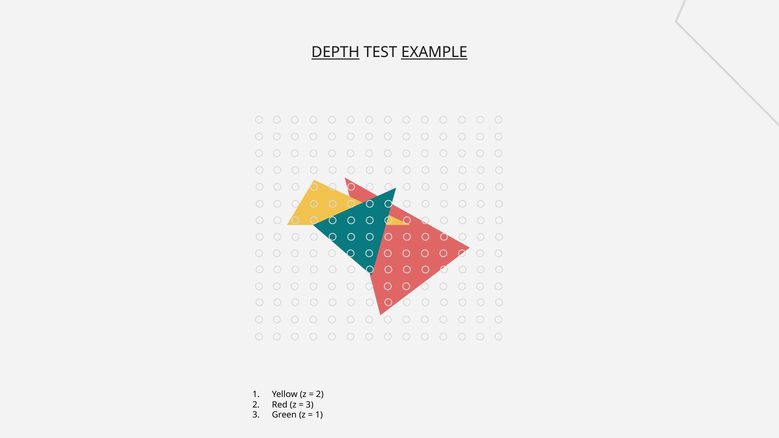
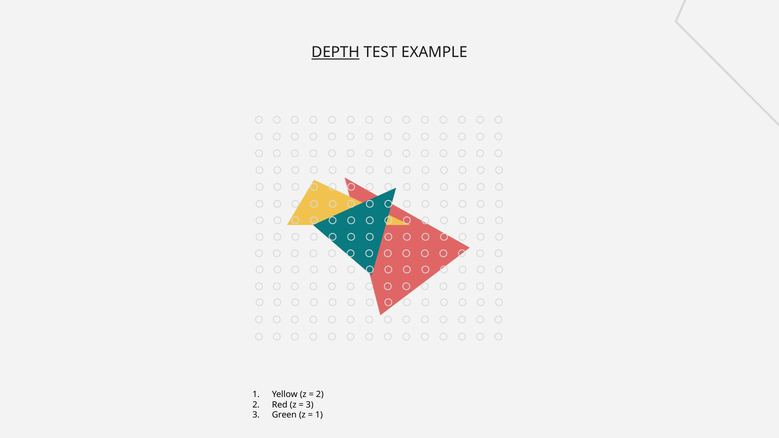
EXAMPLE underline: present -> none (434, 52)
